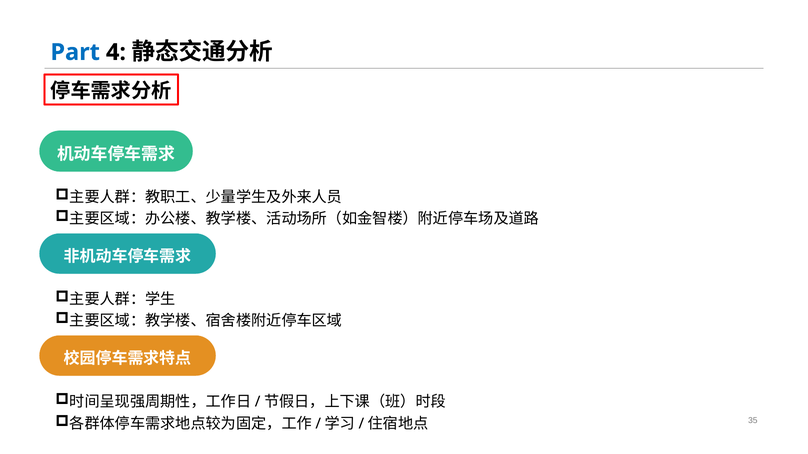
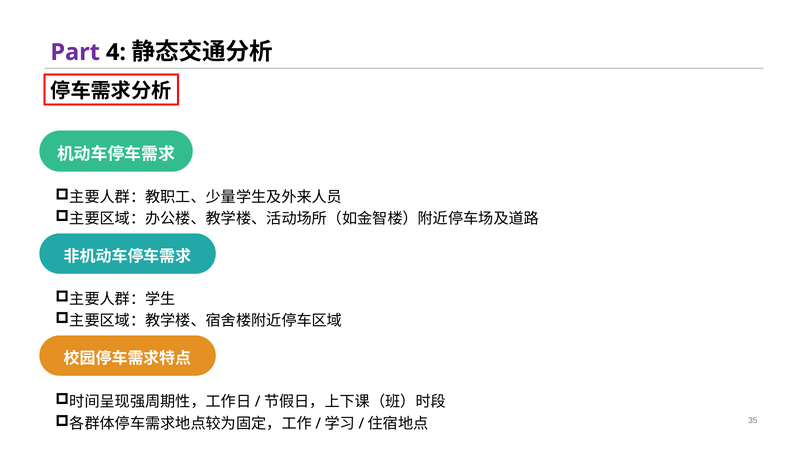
Part colour: blue -> purple (75, 52)
